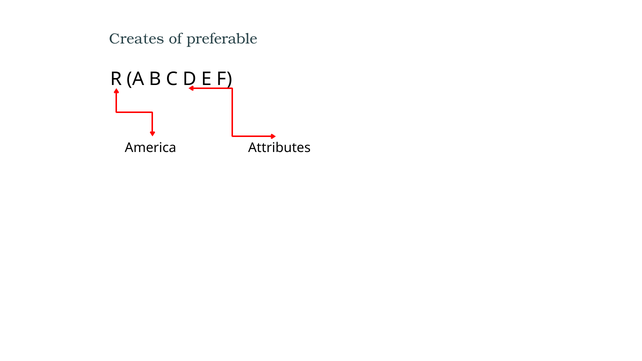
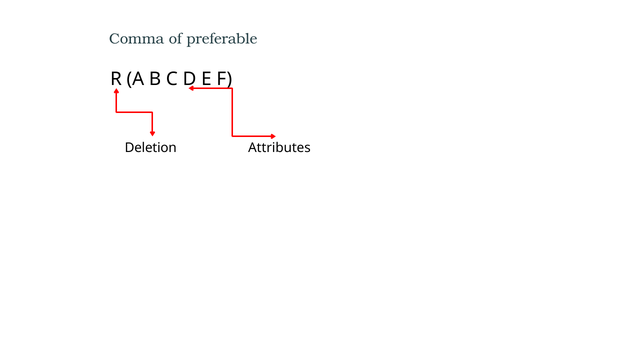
Creates: Creates -> Comma (137, 39)
America: America -> Deletion (151, 148)
